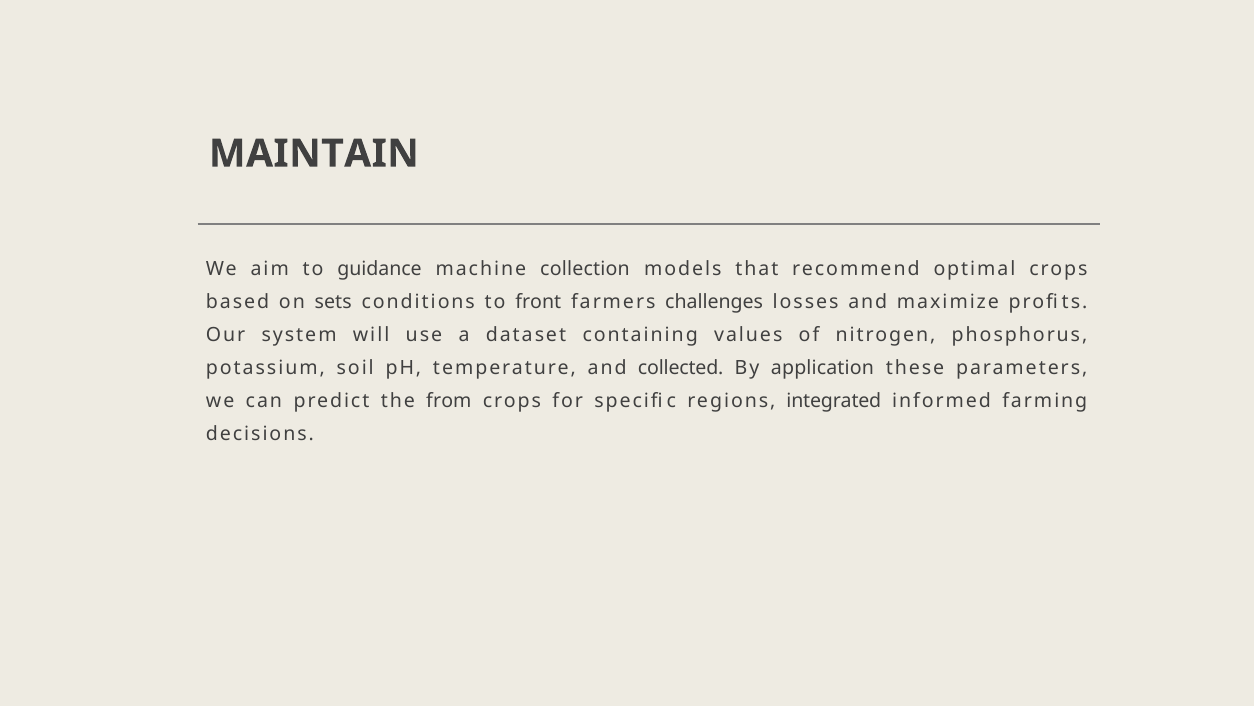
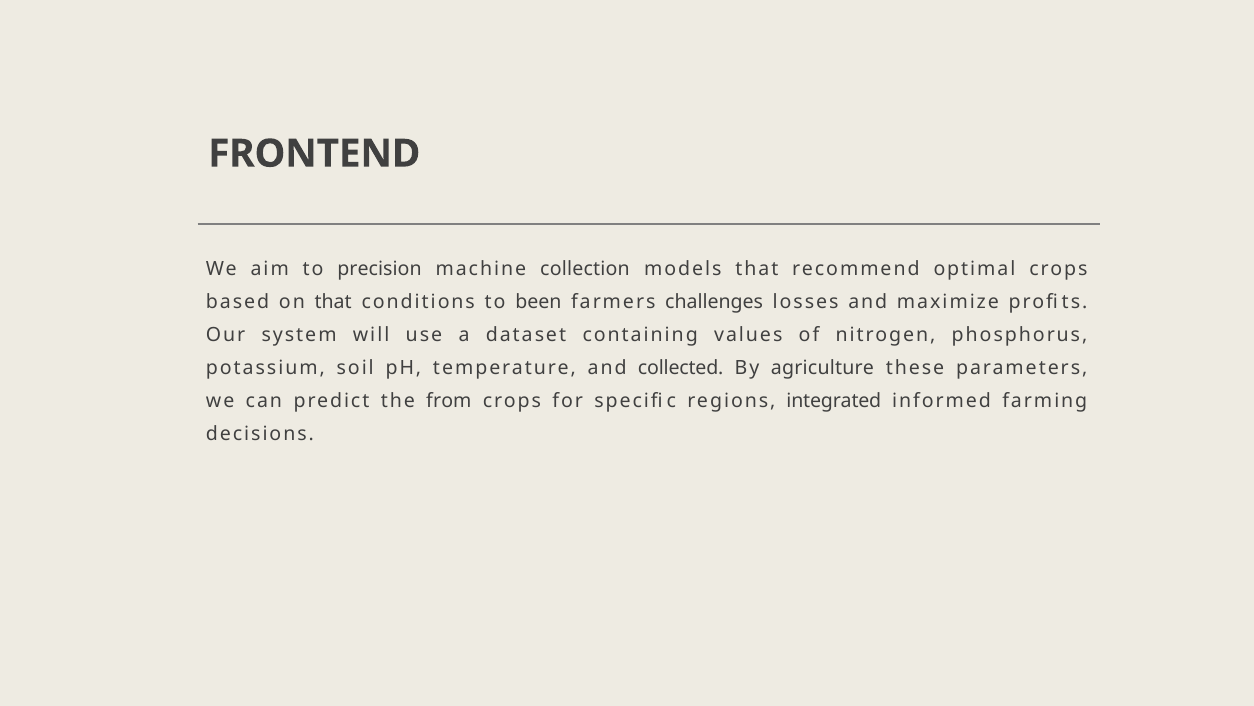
MAINTAIN: MAINTAIN -> FRONTEND (314, 154)
guidance: guidance -> precision (380, 269)
on sets: sets -> that (333, 302)
front: front -> been (538, 302)
application: application -> agriculture (822, 368)
